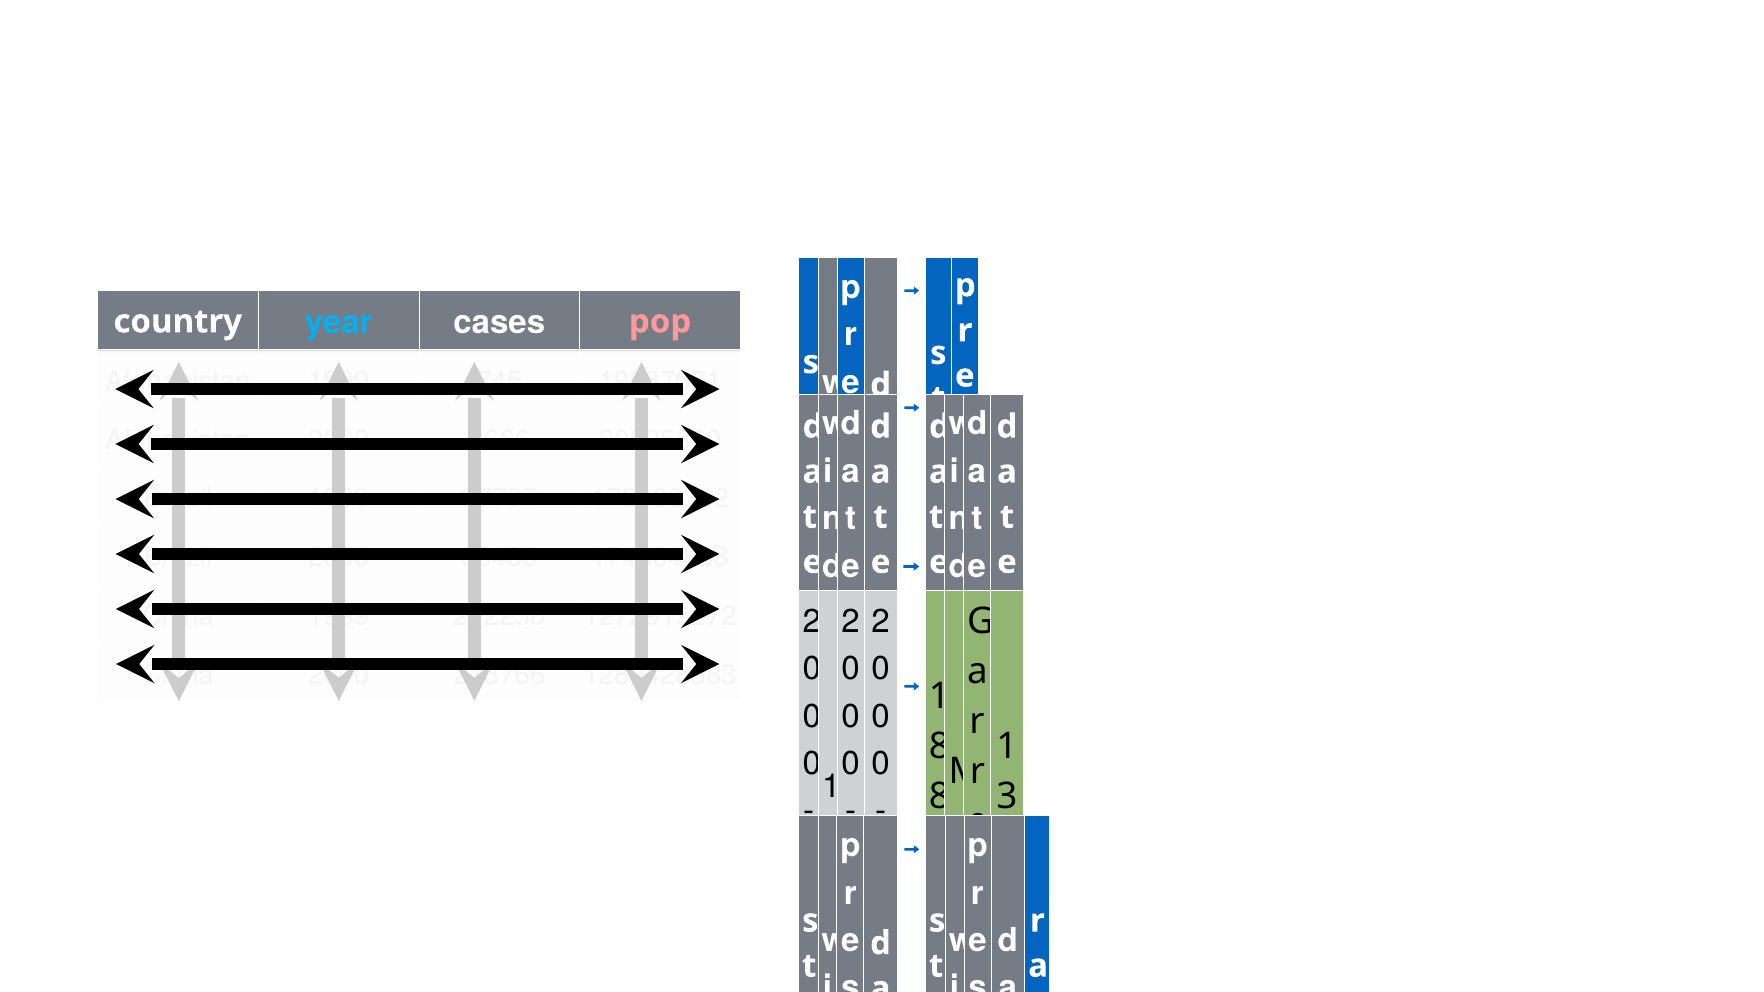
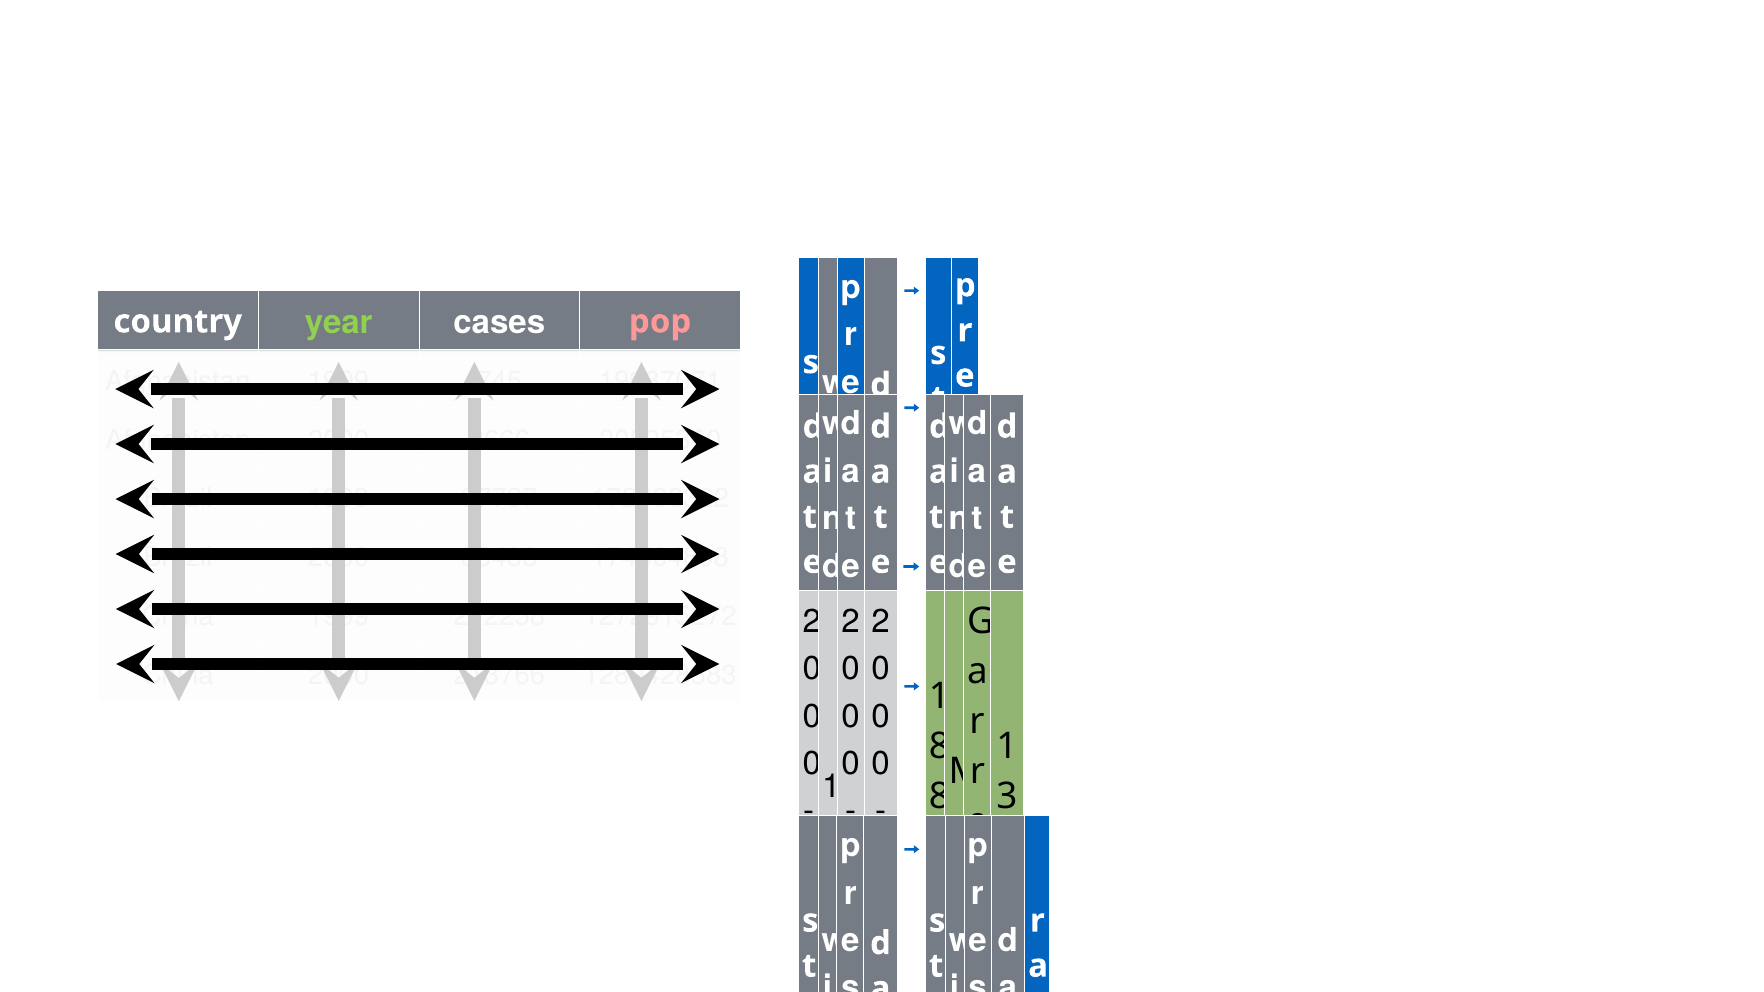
year colour: light blue -> light green (339, 322)
